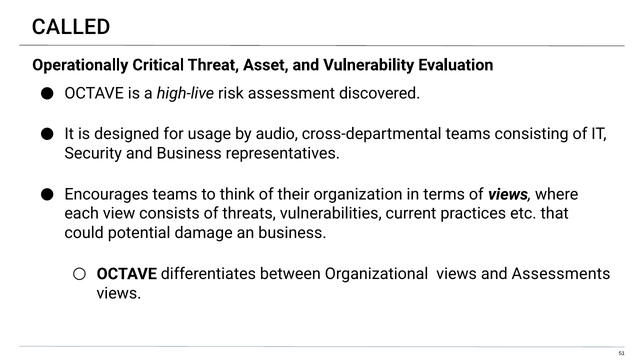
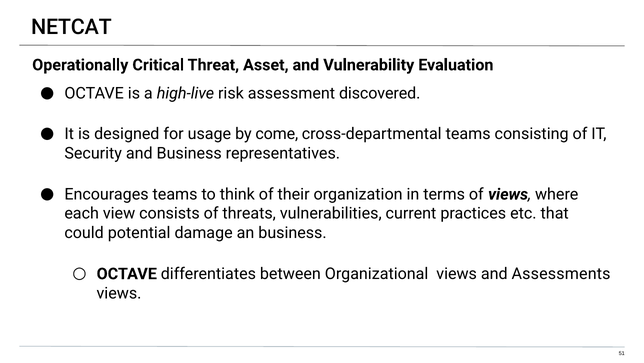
CALLED: CALLED -> NETCAT (71, 27)
audio: audio -> come (277, 134)
